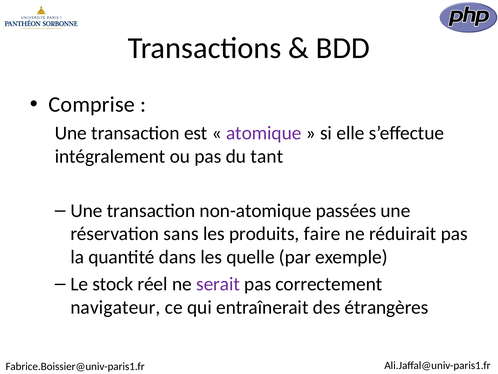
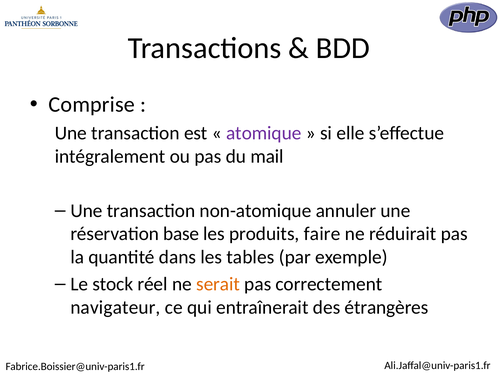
tant: tant -> mail (267, 156)
passées: passées -> annuler (346, 210)
sans: sans -> base (181, 234)
quelle: quelle -> tables (250, 257)
serait colour: purple -> orange (218, 284)
